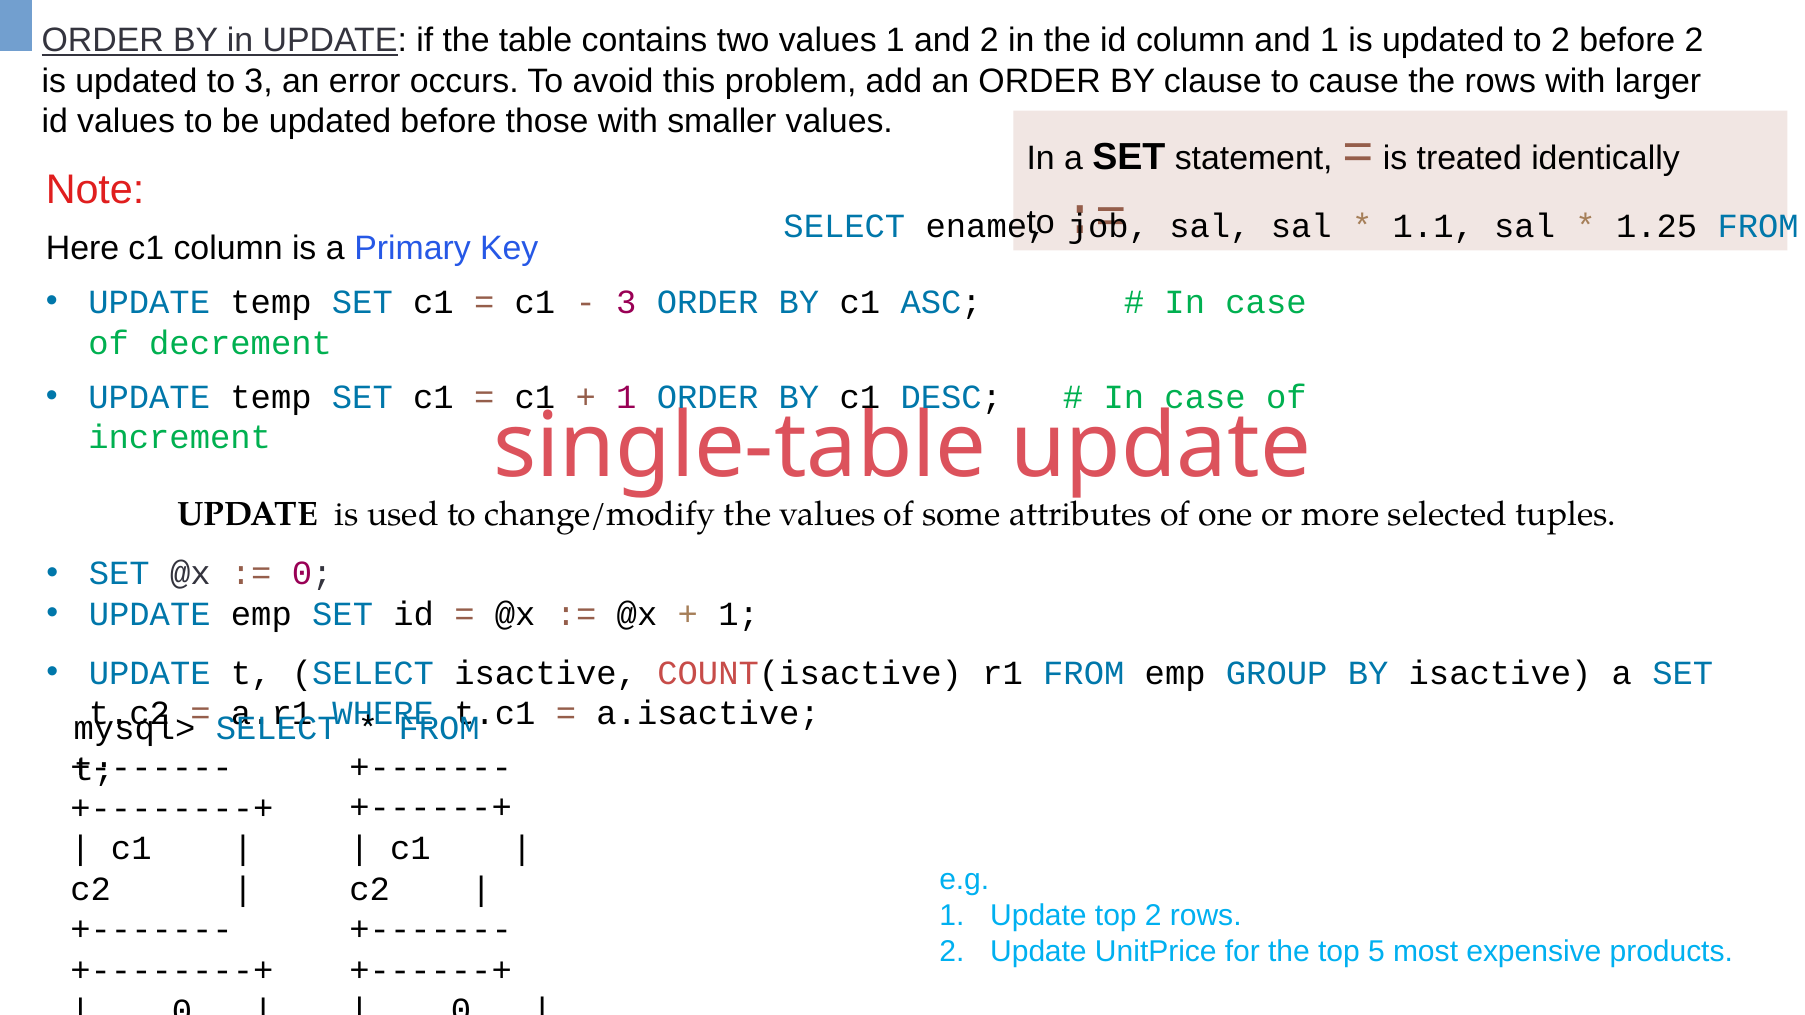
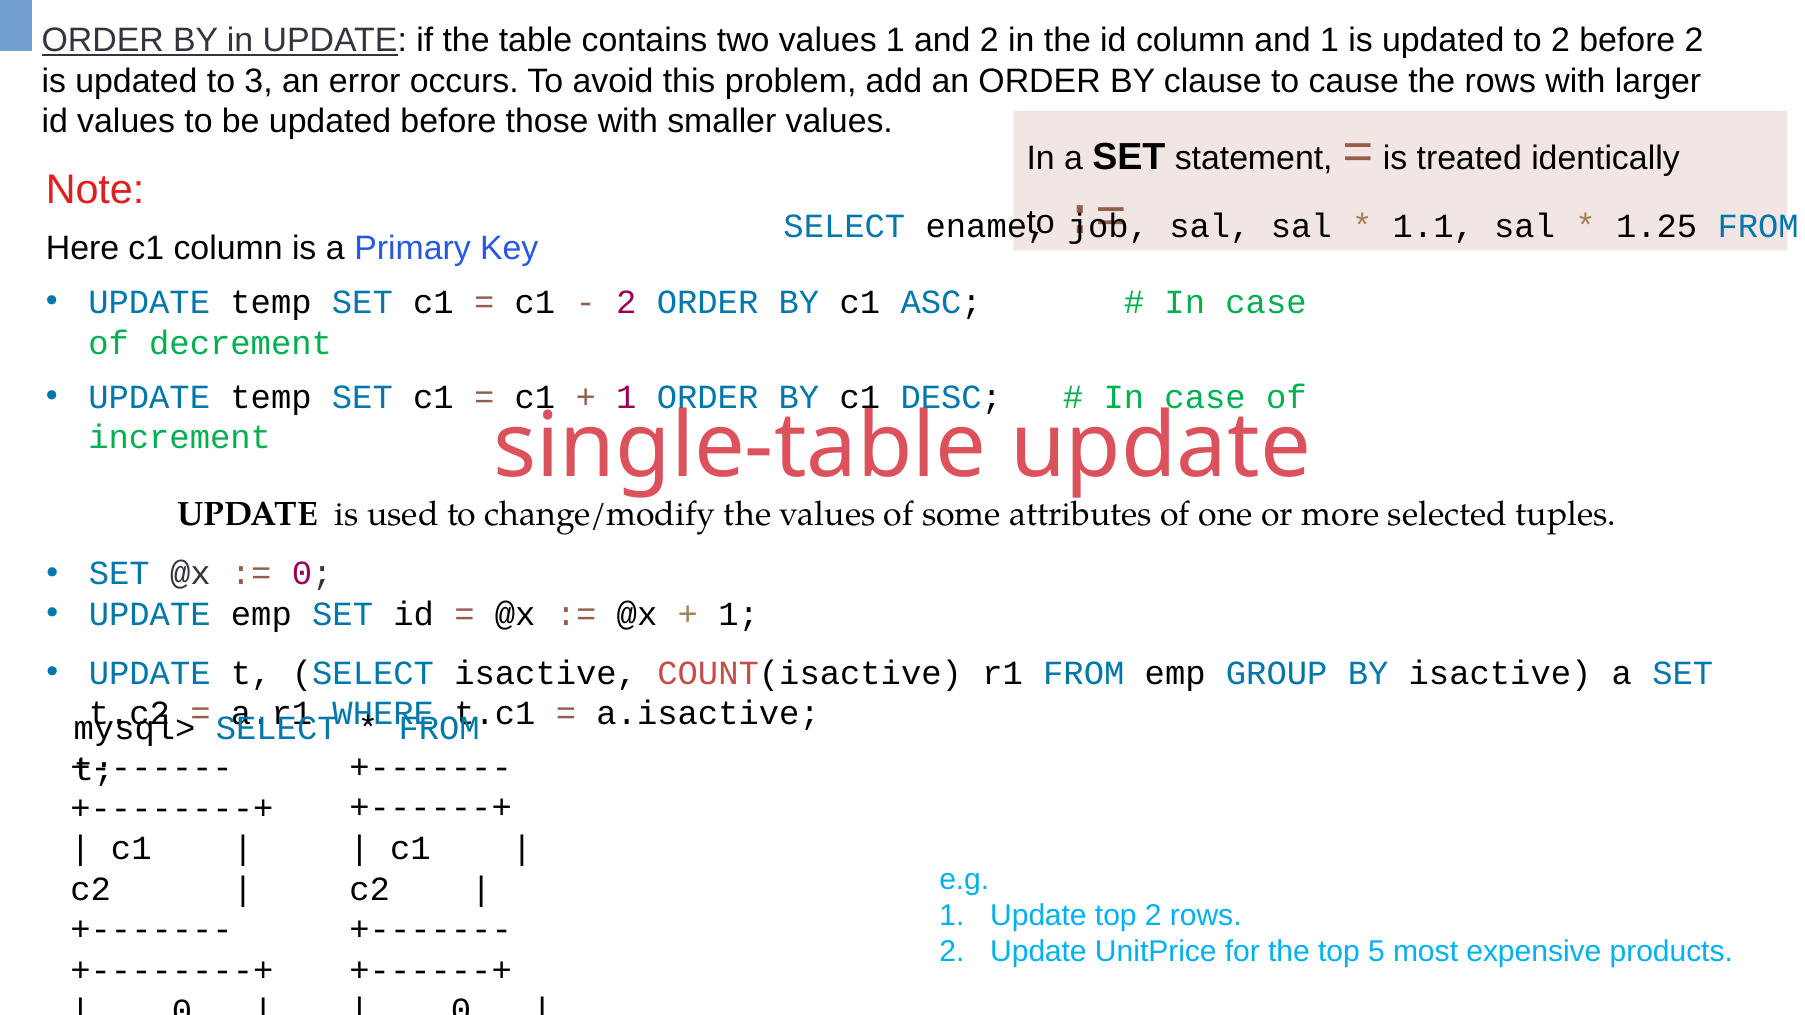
3: 3 -> 2 (626, 302)
